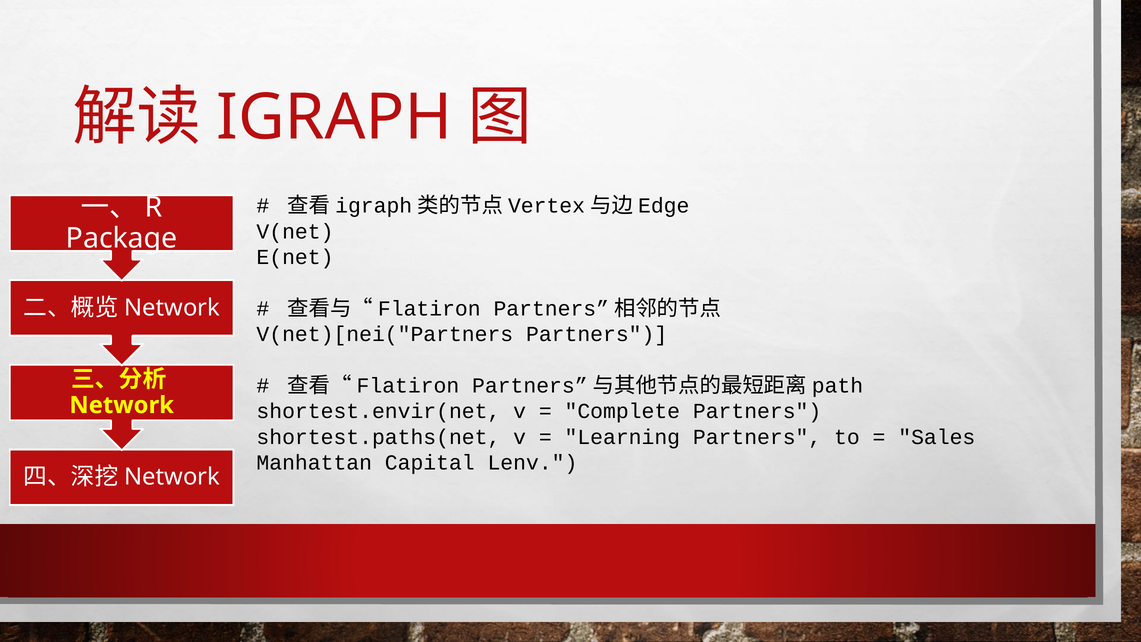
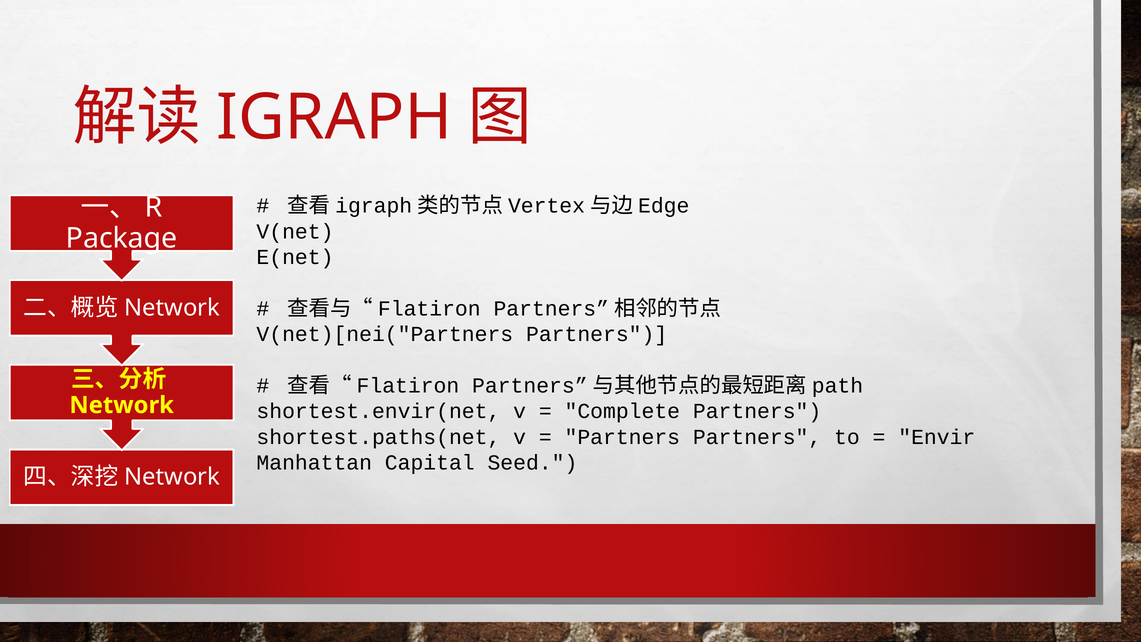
Learning: Learning -> Partners (622, 437)
Sales: Sales -> Envir (937, 437)
Lenv: Lenv -> Seed (532, 462)
